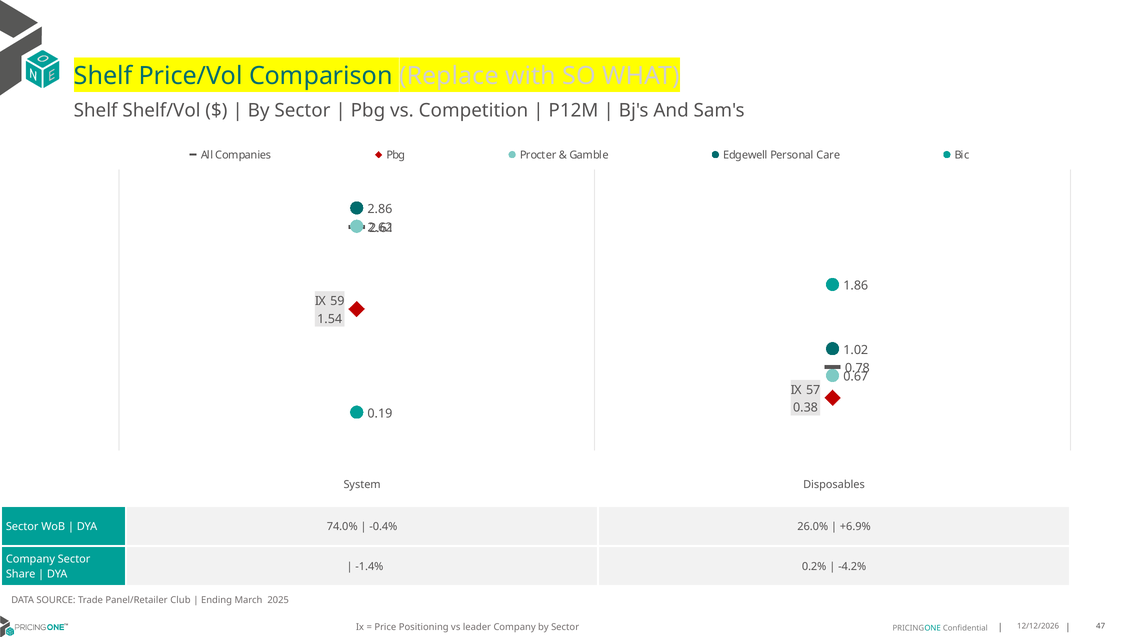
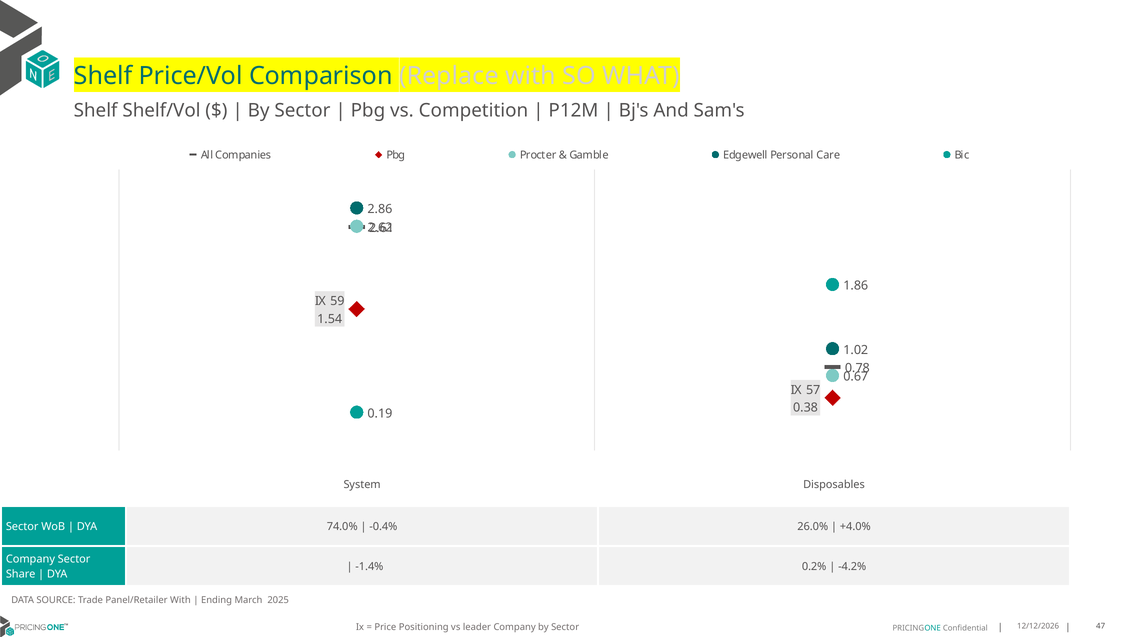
+6.9%: +6.9% -> +4.0% (855, 527)
Panel/Retailer Club: Club -> With (180, 600)
